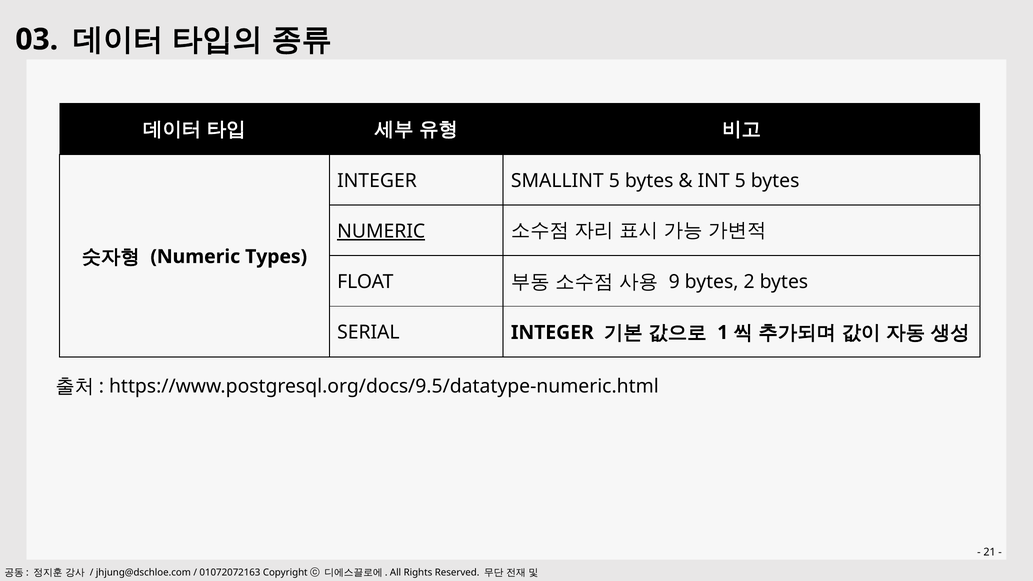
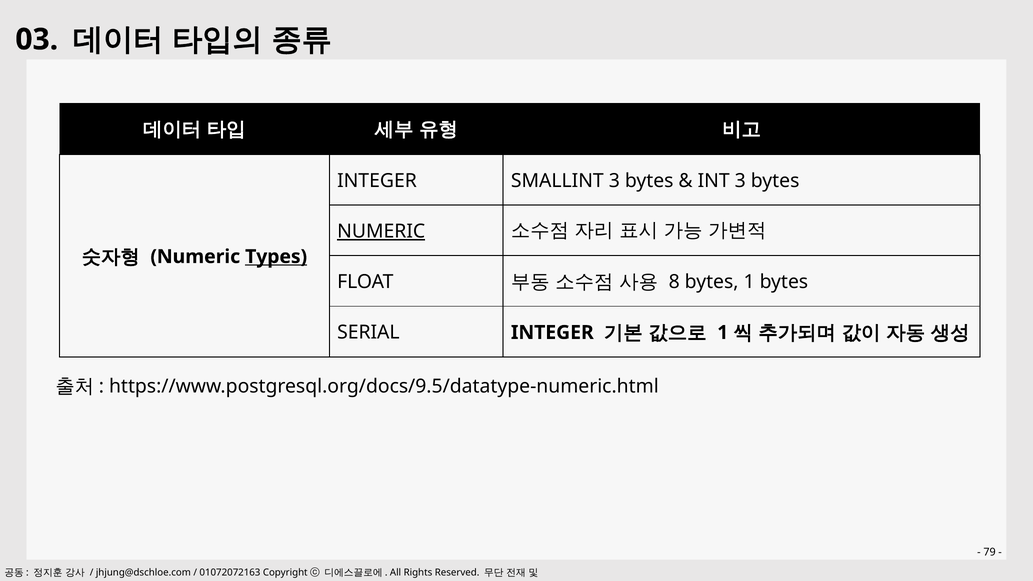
SMALLINT 5: 5 -> 3 (614, 181)
INT 5: 5 -> 3 (740, 181)
Types underline: none -> present (276, 257)
9: 9 -> 8 (674, 282)
bytes 2: 2 -> 1 (749, 282)
21: 21 -> 79 (990, 552)
